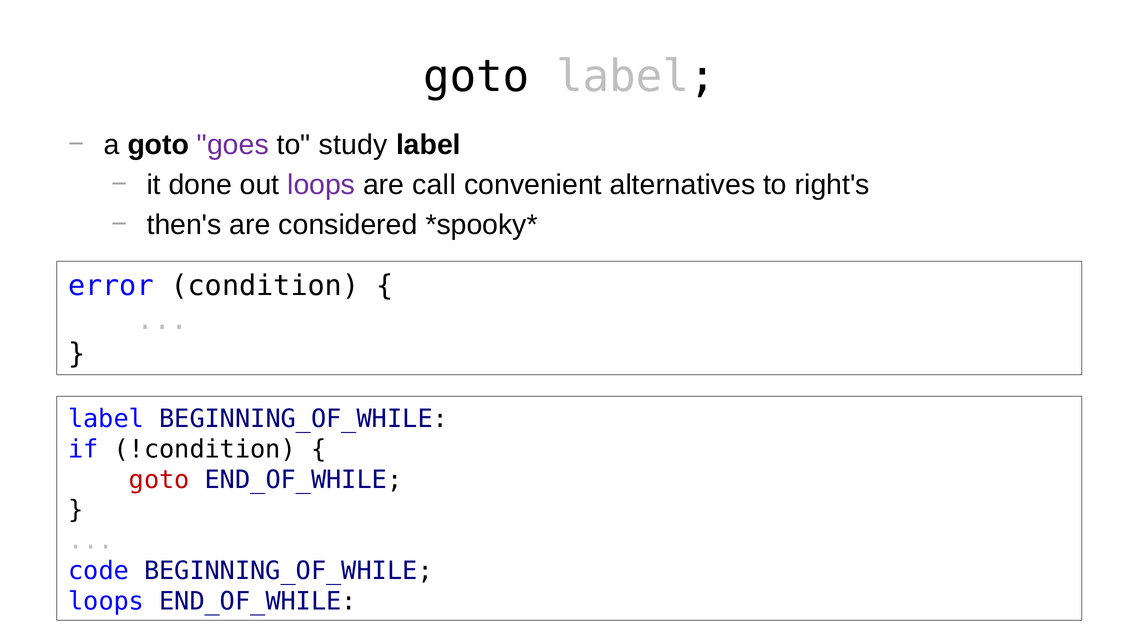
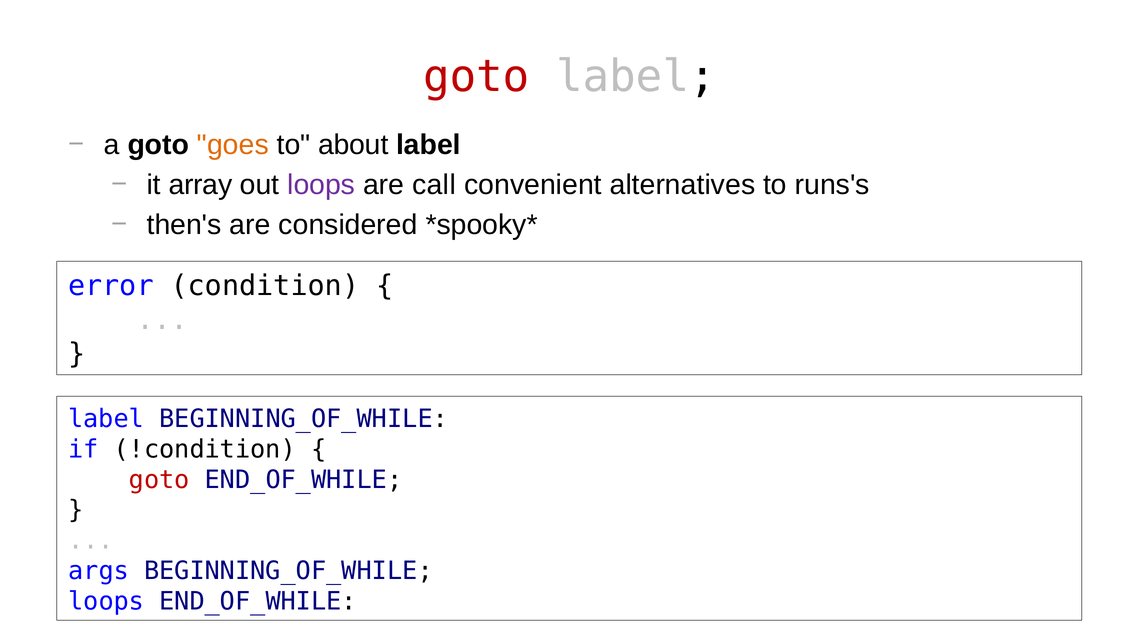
goto colour: black -> red (476, 76)
goes colour: purple -> orange (233, 145)
study: study -> about (353, 145)
done: done -> array (200, 185)
right's: right's -> runs's (832, 185)
code: code -> args (99, 571)
